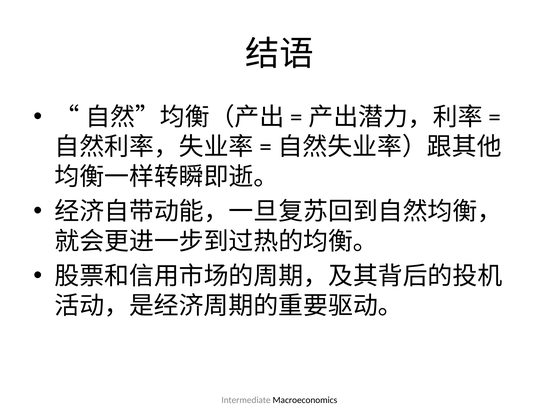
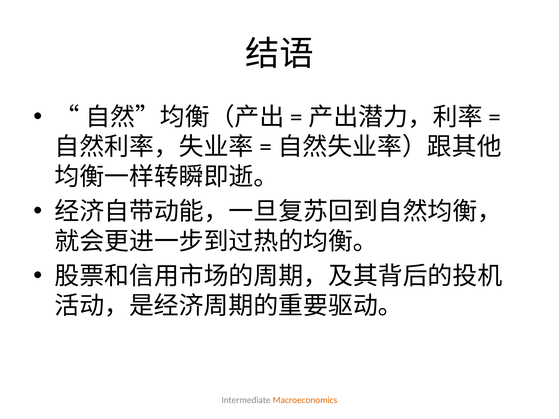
Macroeconomics colour: black -> orange (305, 400)
